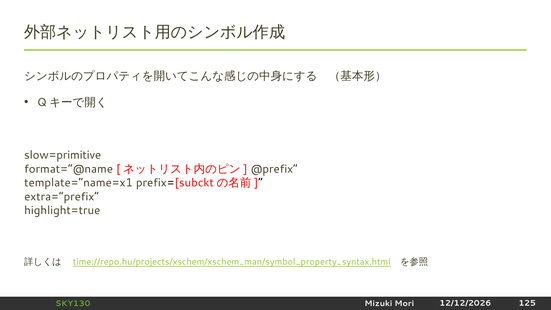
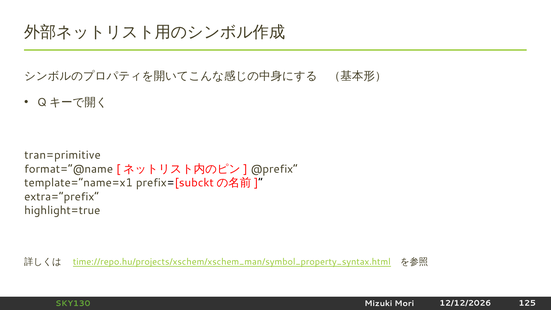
slow=primitive: slow=primitive -> tran=primitive (62, 155)
